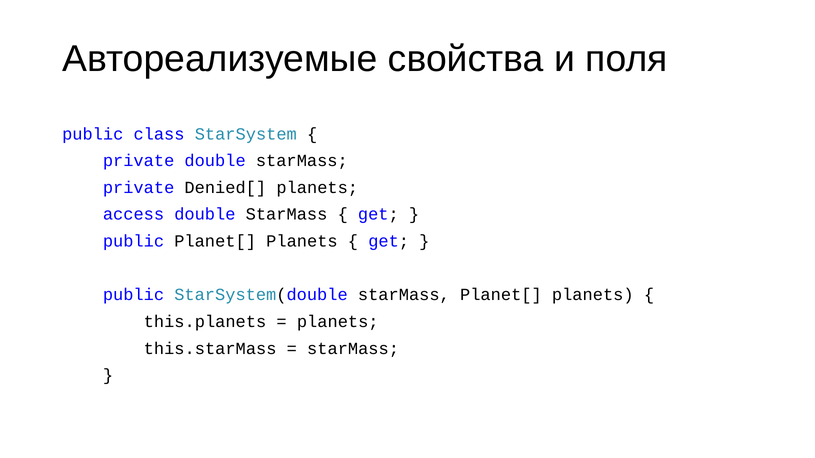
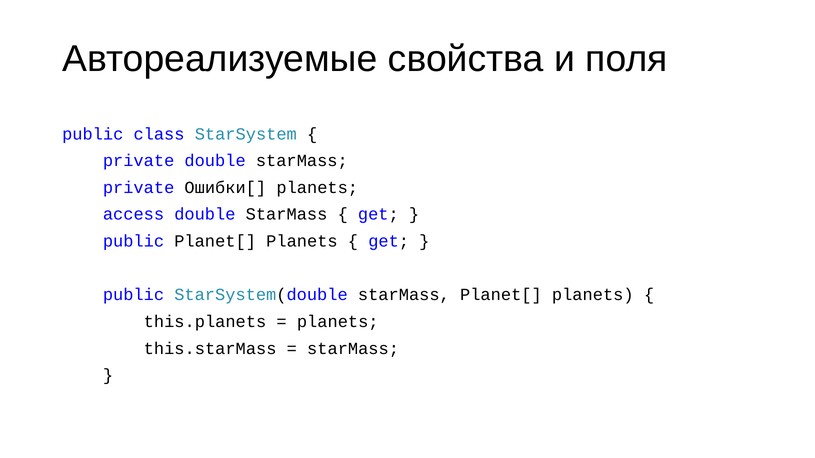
Denied[: Denied[ -> Ошибки[ (225, 188)
